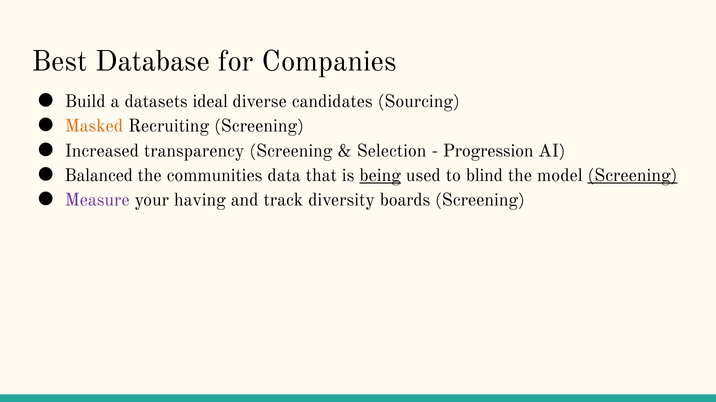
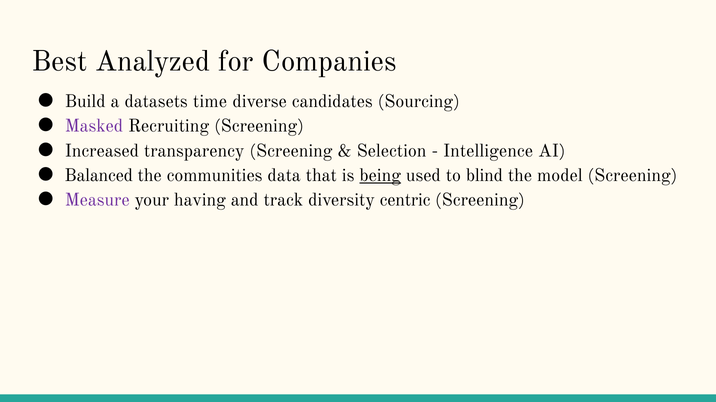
Database: Database -> Analyzed (153, 61)
ideal: ideal -> time (210, 102)
Masked colour: orange -> purple (94, 126)
Progression: Progression -> Intelligence (488, 151)
Screening underline: present -> none (632, 176)
boards: boards -> centric (405, 200)
